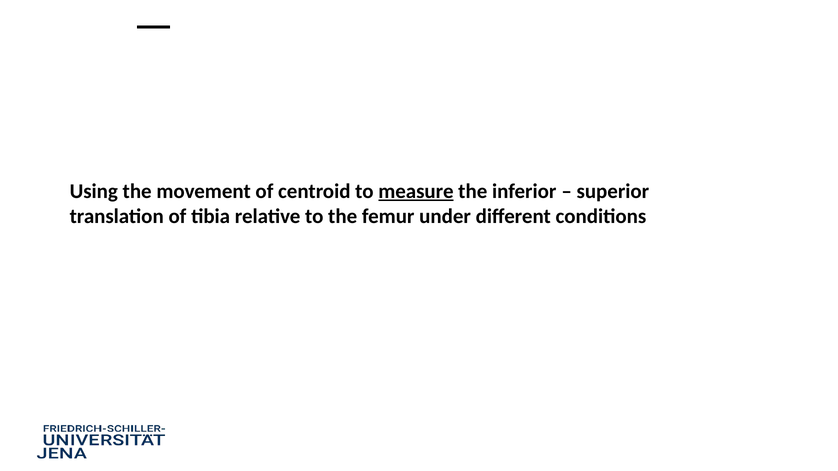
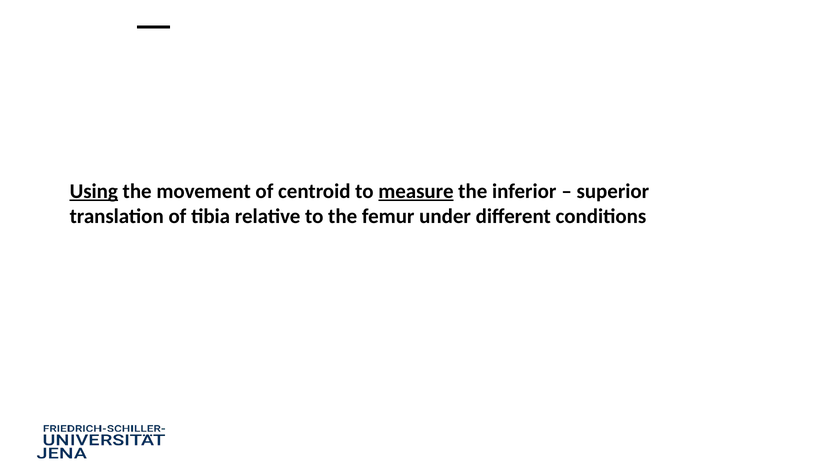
Using underline: none -> present (94, 191)
